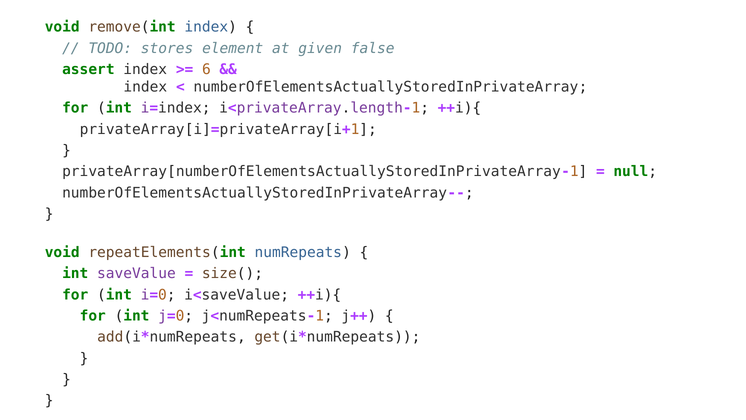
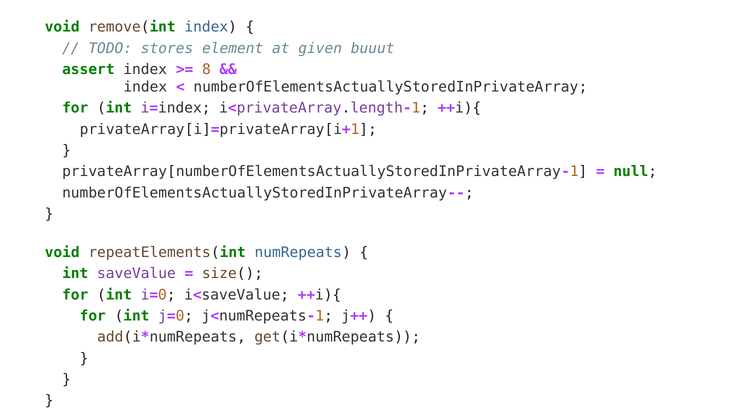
false: false -> buuut (373, 48)
6: 6 -> 8 (206, 69)
